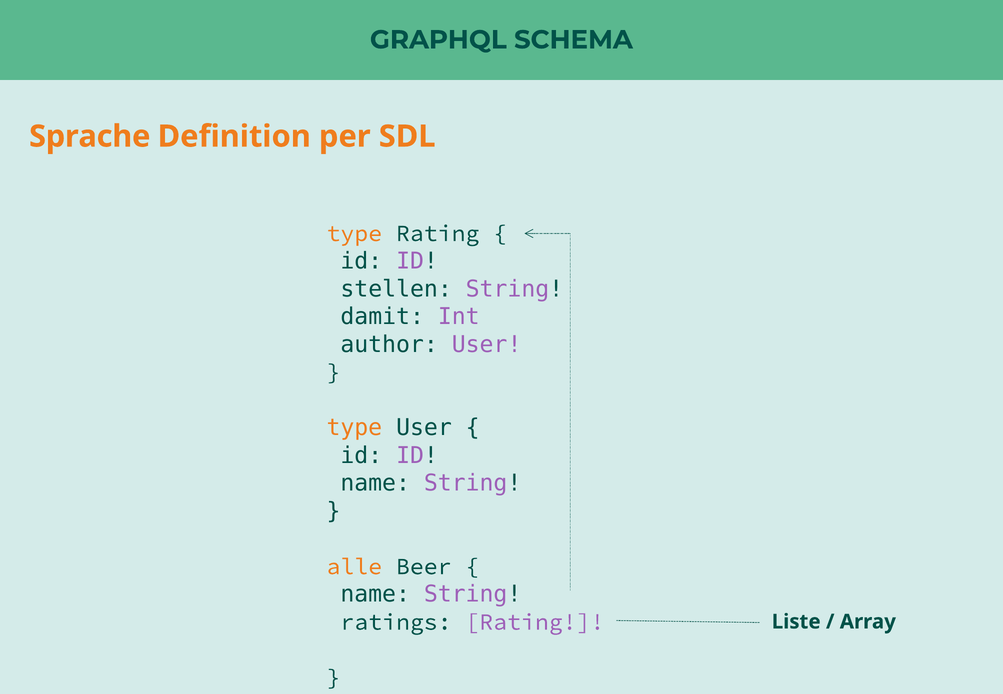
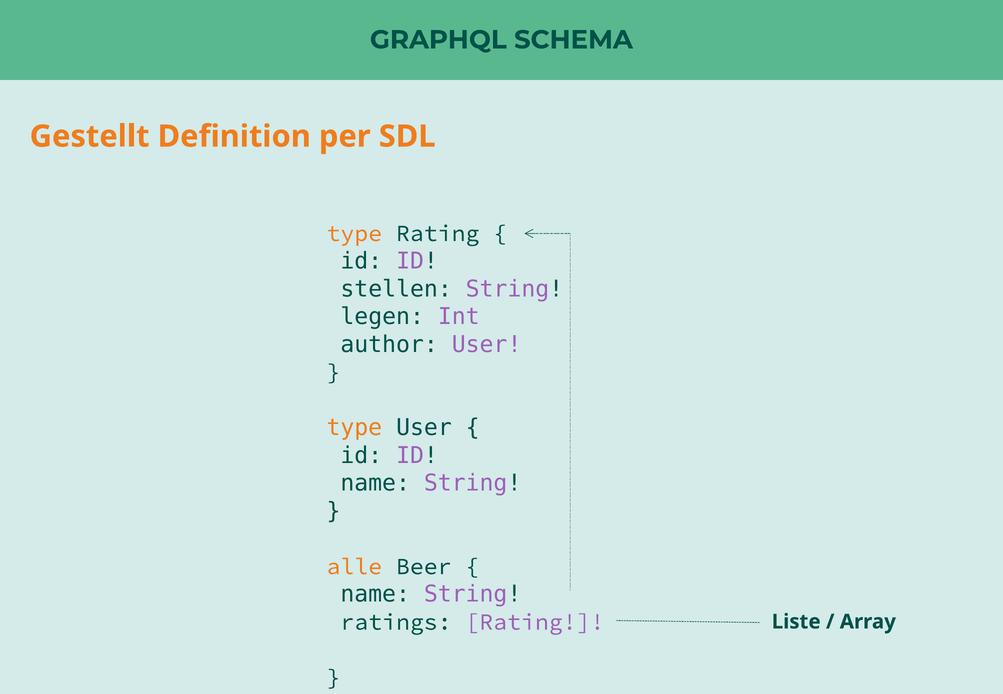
Sprache: Sprache -> Gestellt (90, 137)
damit: damit -> legen (382, 317)
